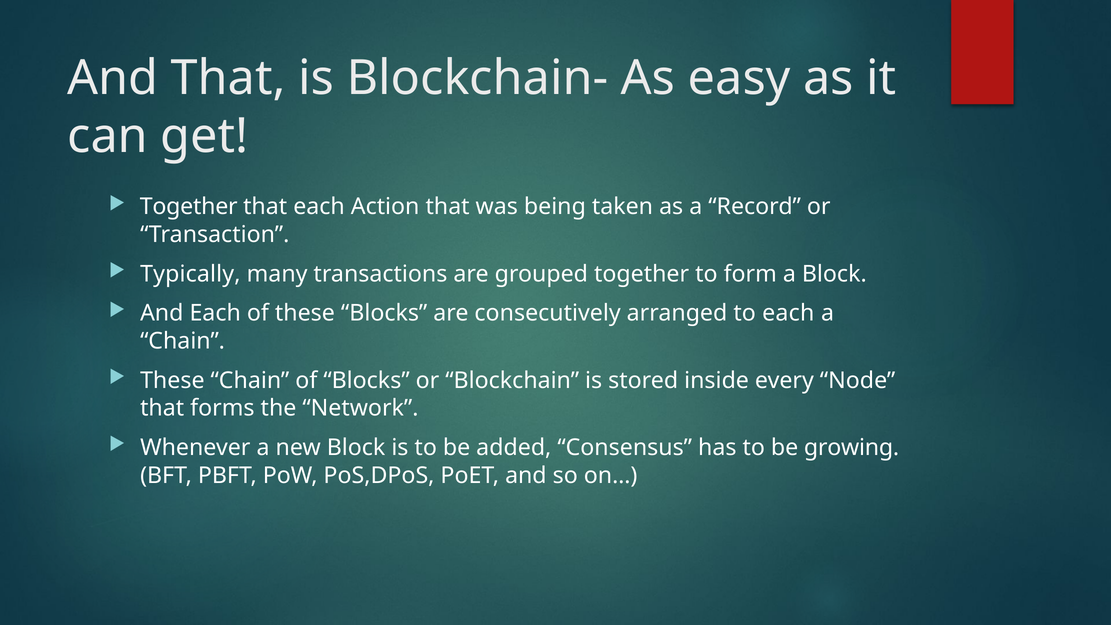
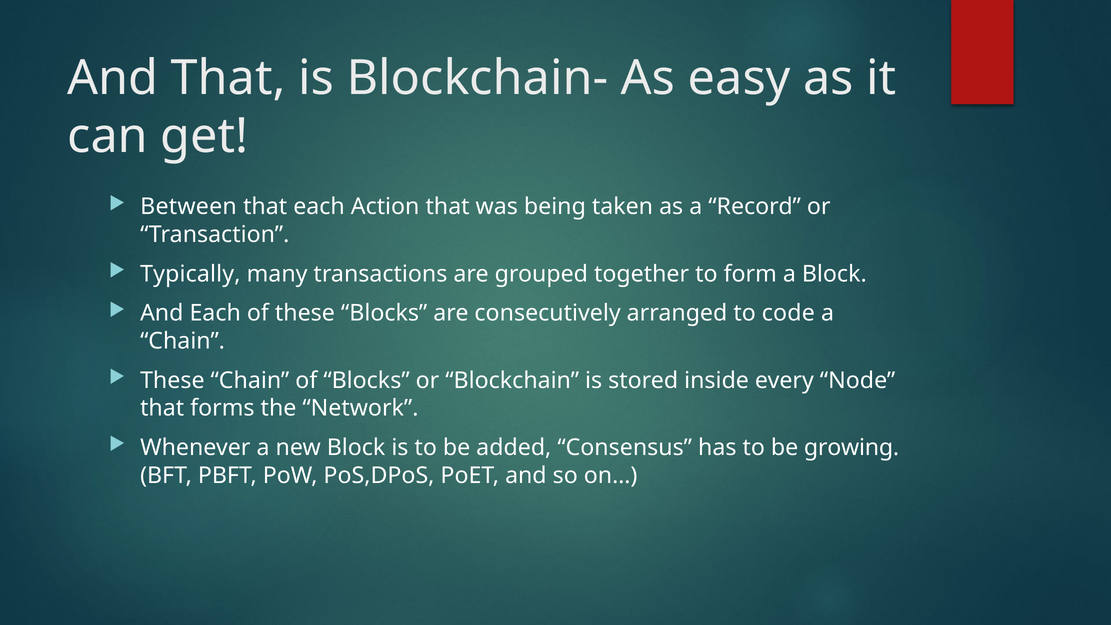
Together: Together -> Between (188, 207)
to each: each -> code (788, 313)
